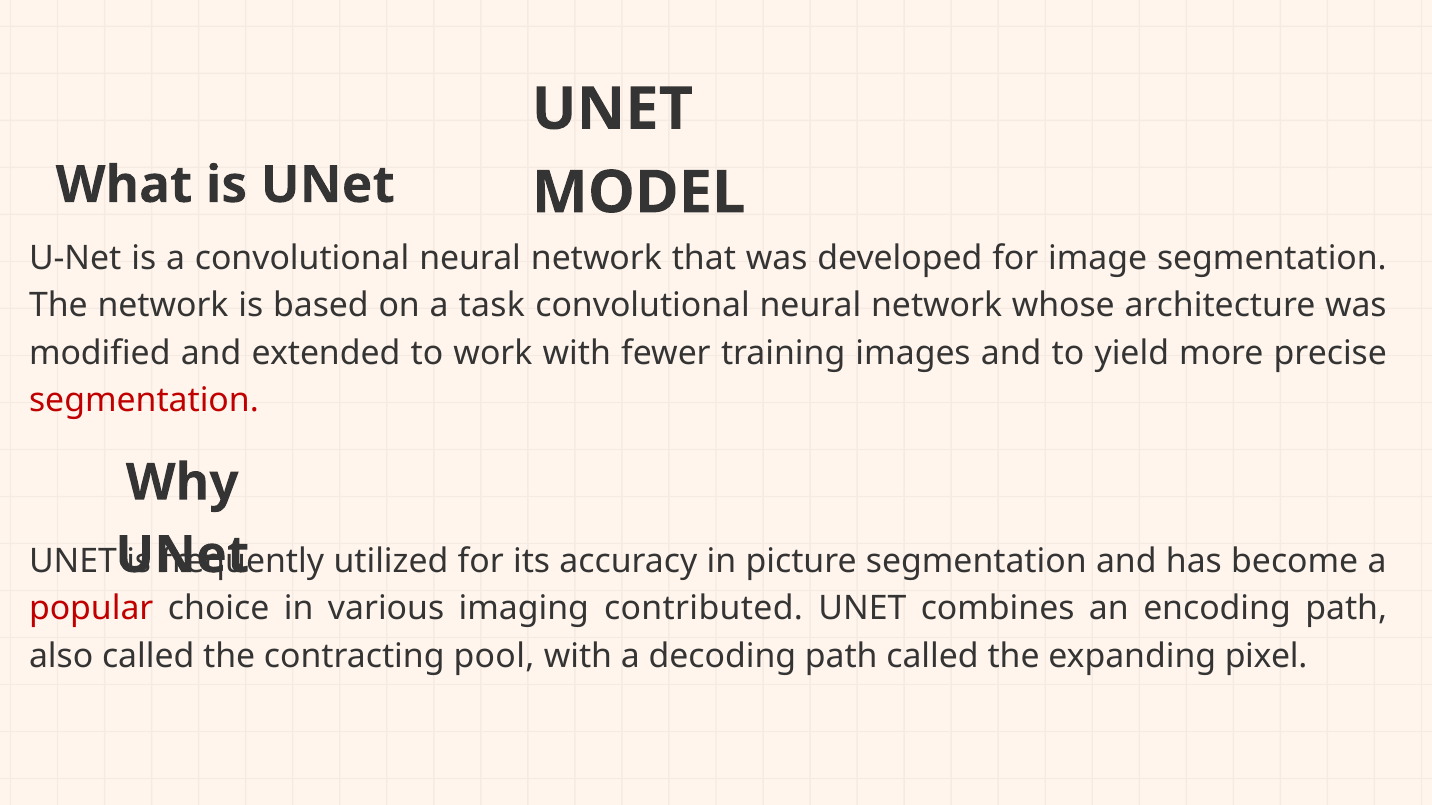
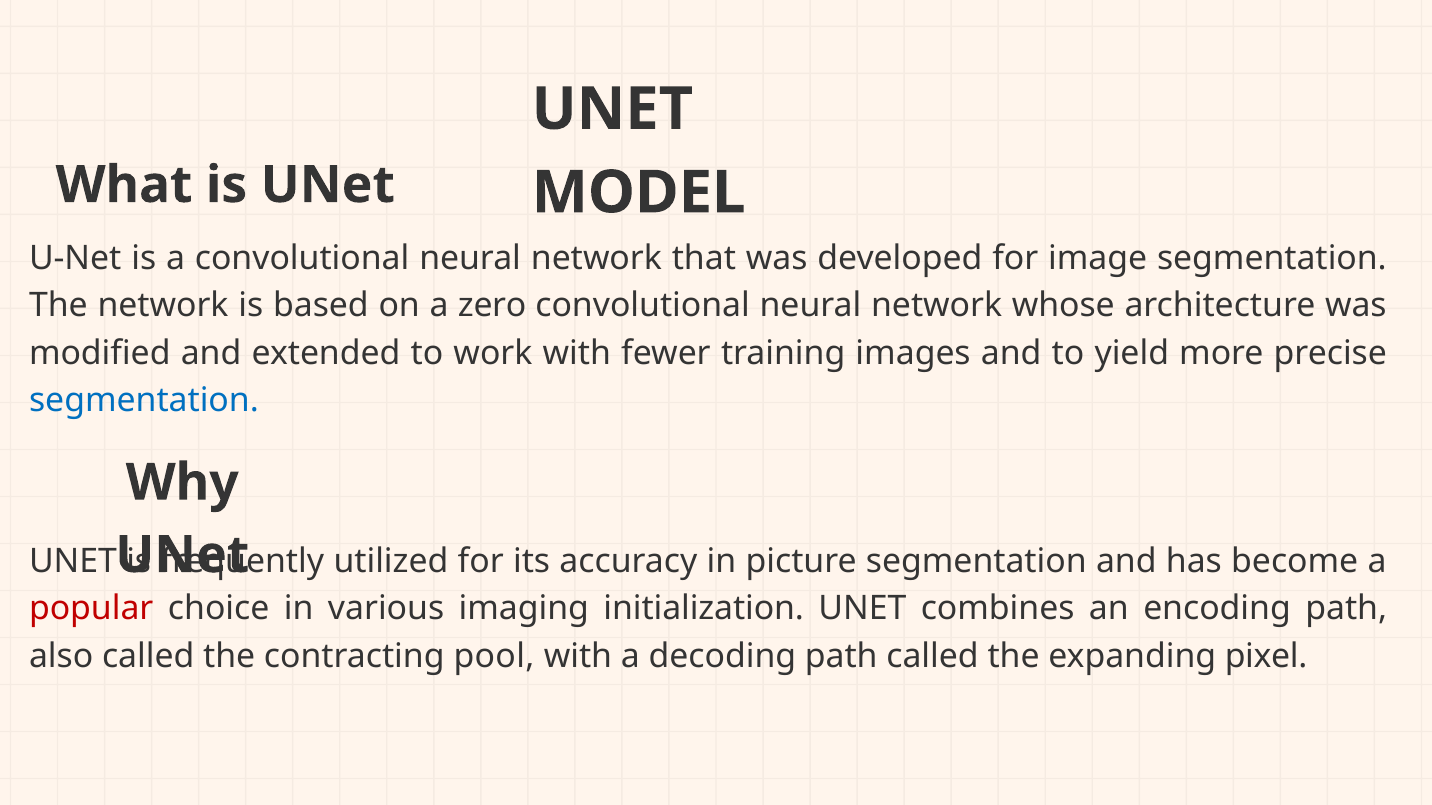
task: task -> zero (492, 306)
segmentation colour: red -> blue (144, 400)
contributed: contributed -> initialization (704, 609)
